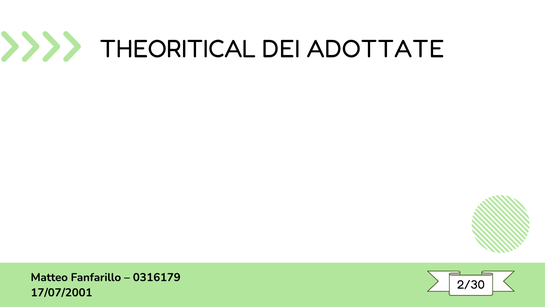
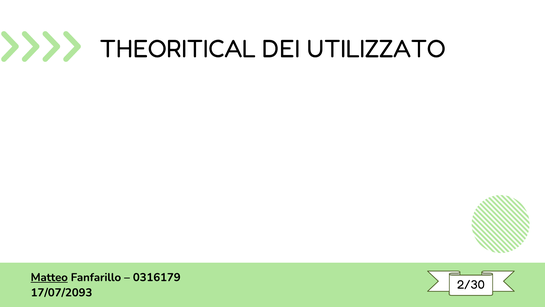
ADOTTATE: ADOTTATE -> UTILIZZATO (376, 49)
Matteo underline: none -> present (49, 277)
17/07/2001: 17/07/2001 -> 17/07/2093 (61, 292)
